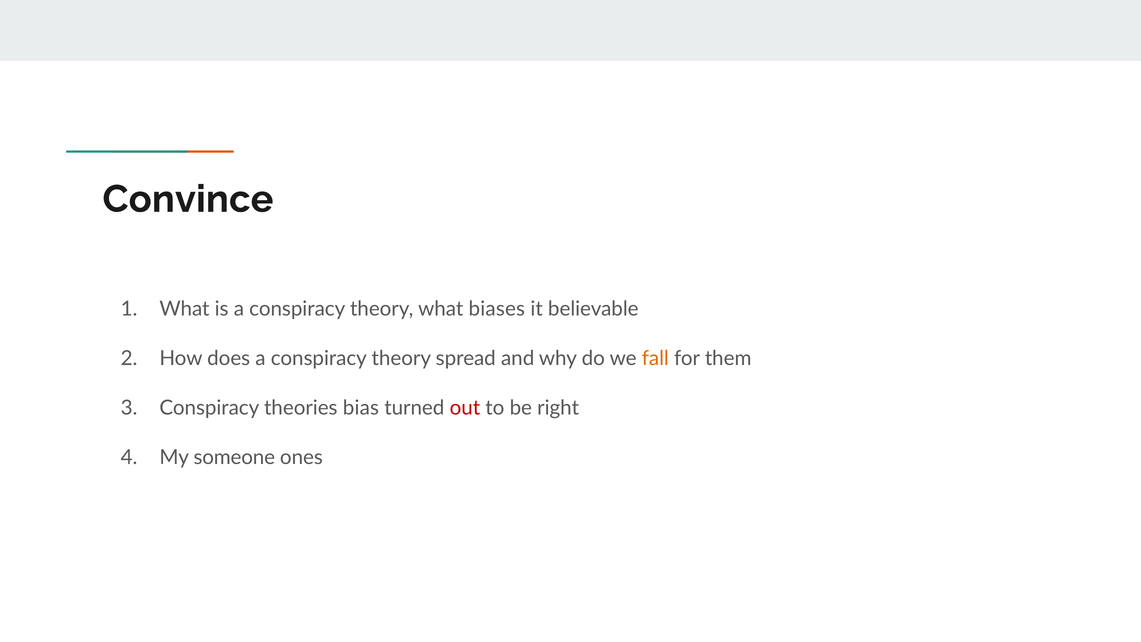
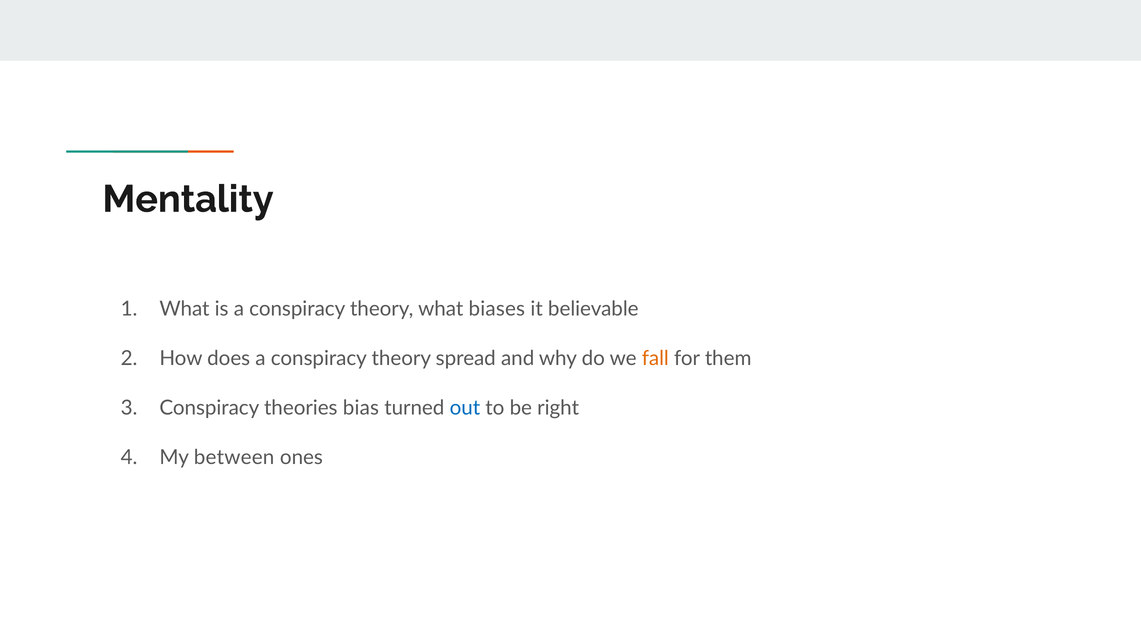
Convince: Convince -> Mentality (188, 199)
out colour: red -> blue (465, 408)
someone: someone -> between (234, 457)
